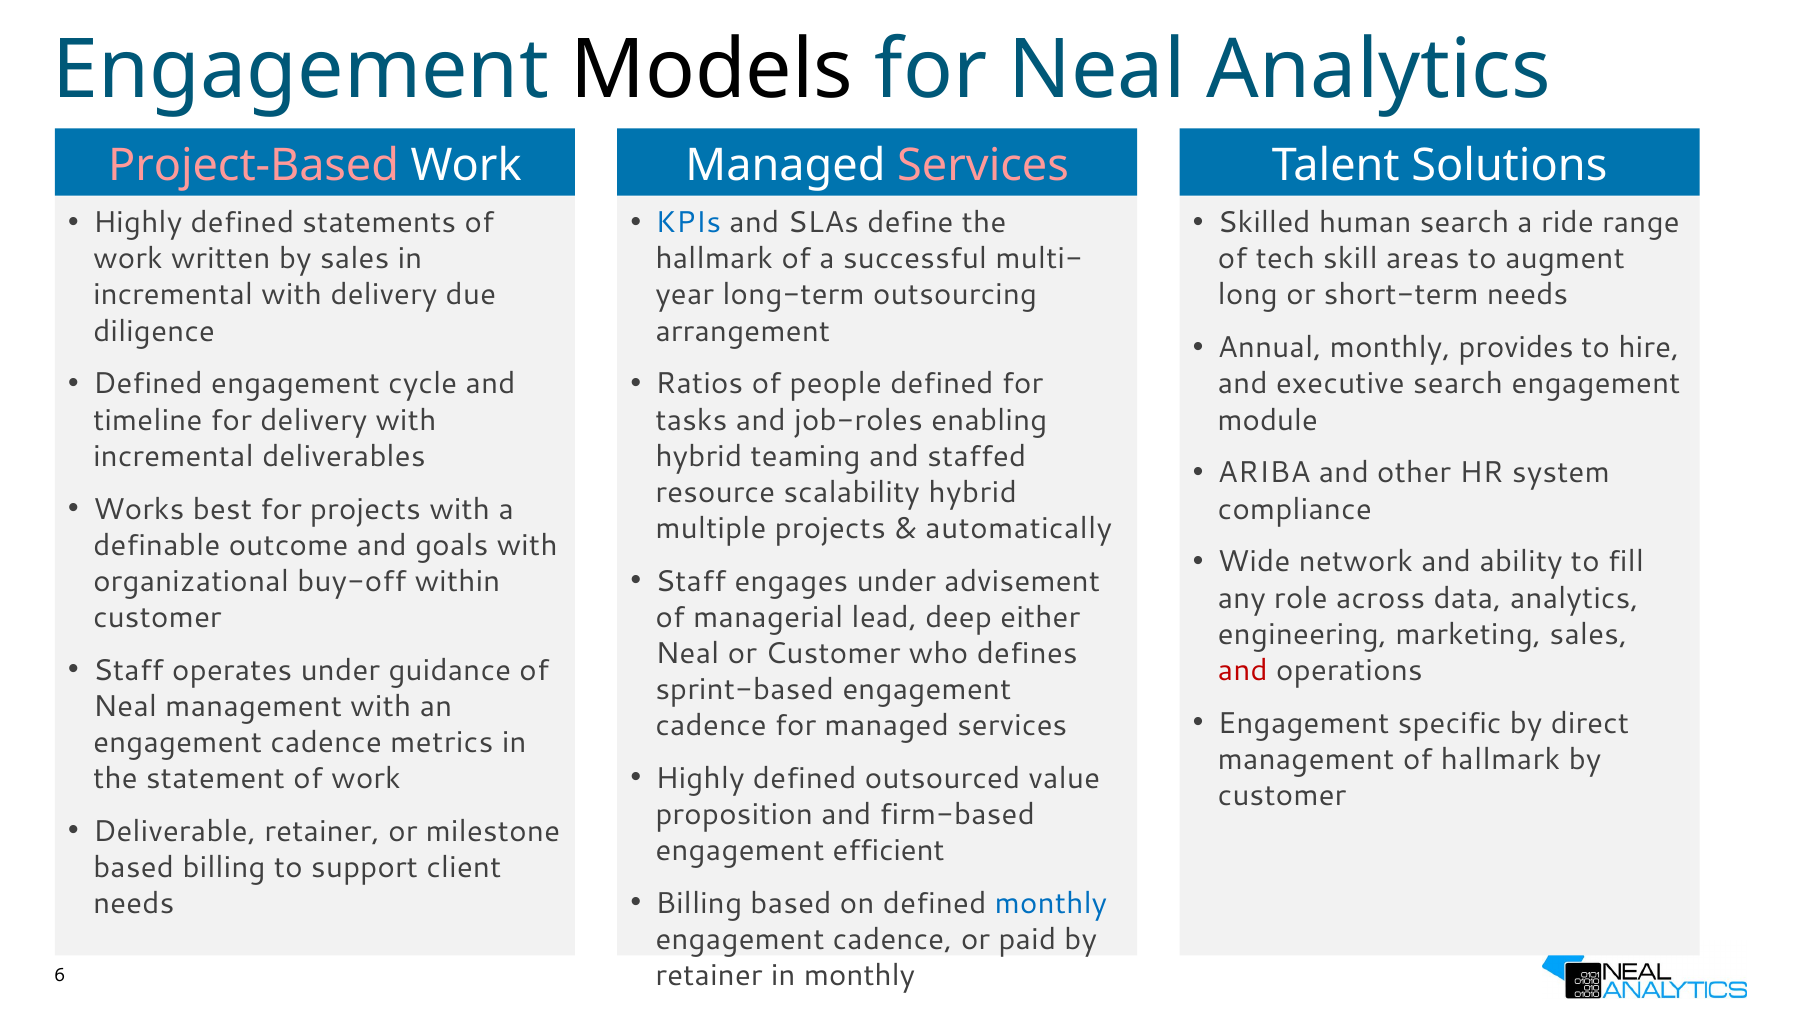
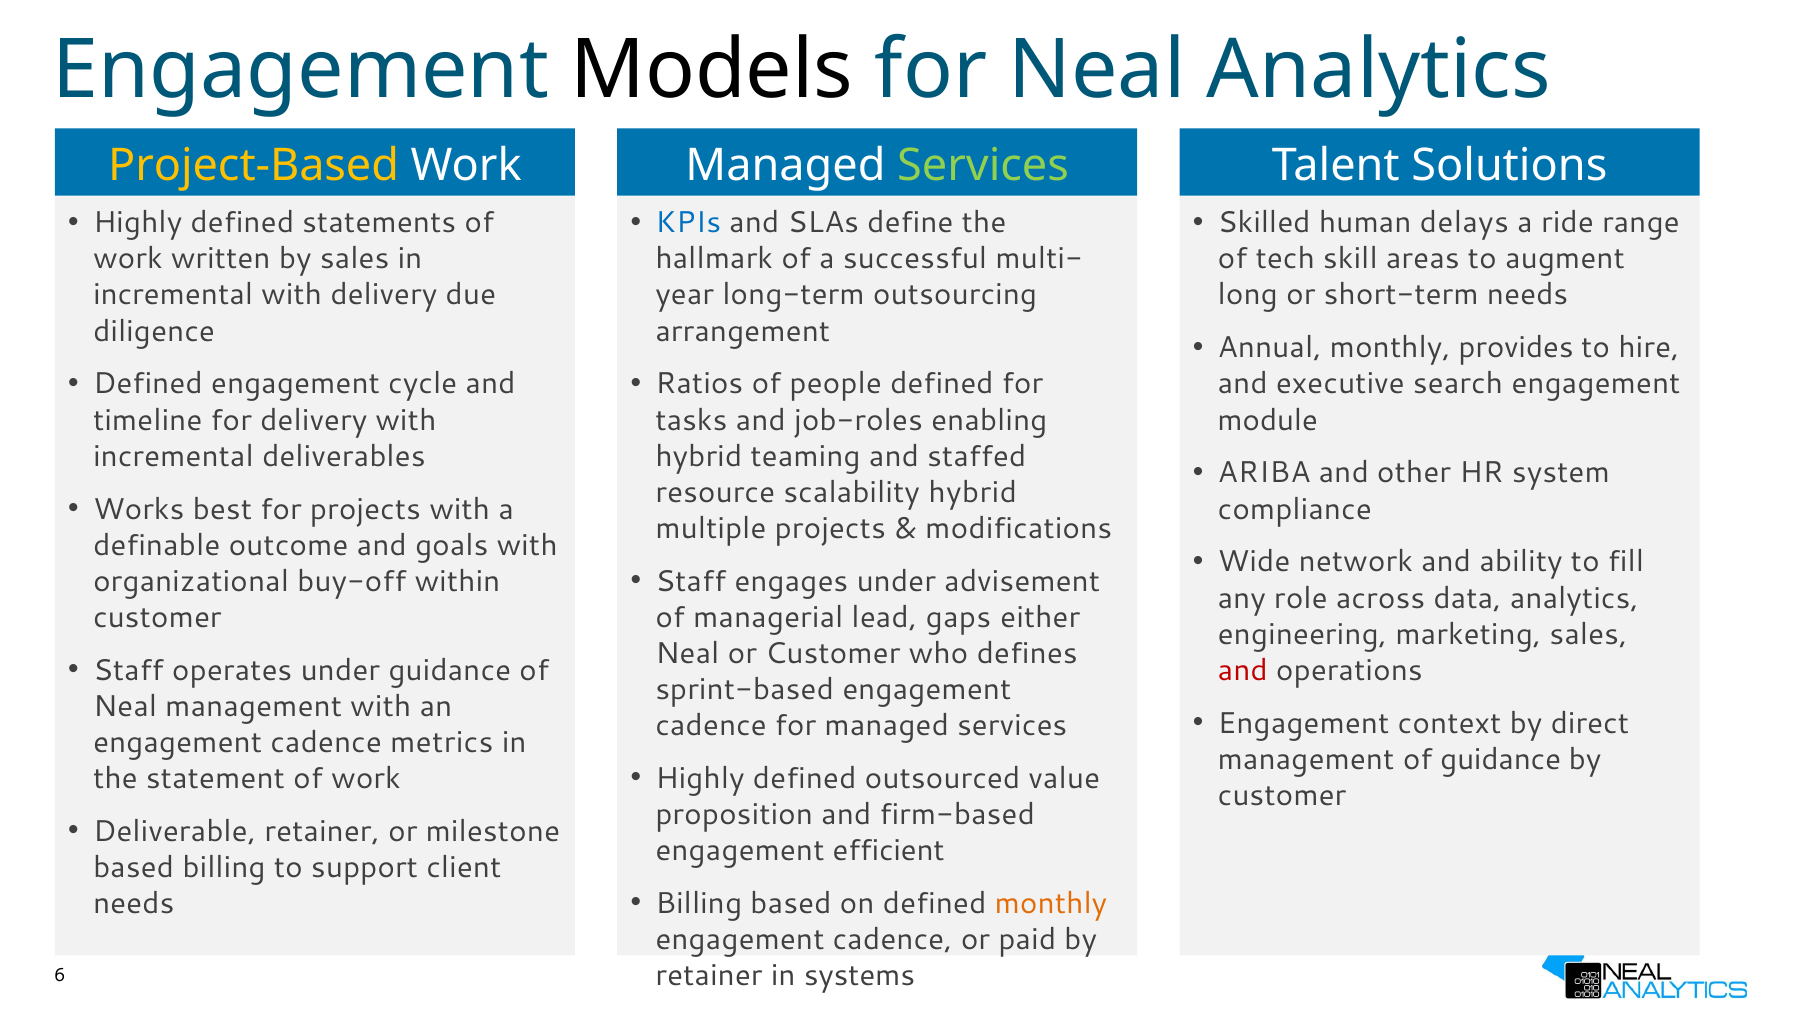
Project-Based colour: pink -> yellow (254, 165)
Services colour: pink -> light green (983, 165)
human search: search -> delays (1464, 223)
automatically: automatically -> modifications (1019, 528)
deep: deep -> gaps (958, 617)
specific: specific -> context (1450, 723)
of hallmark: hallmark -> guidance (1501, 759)
monthly colour: blue -> orange (1051, 903)
in monthly: monthly -> systems (859, 975)
